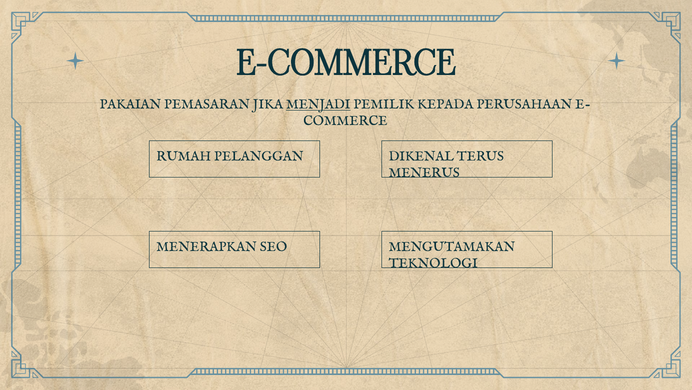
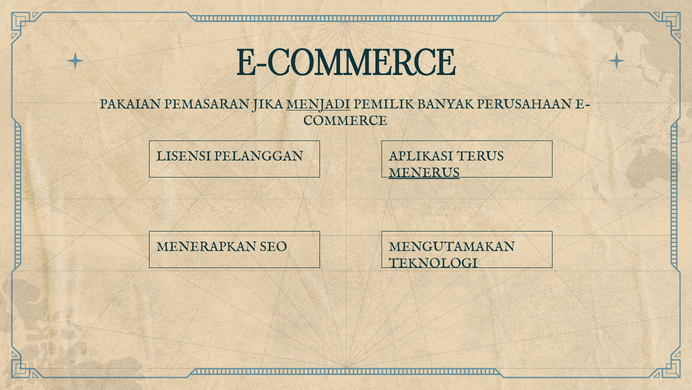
KEPADA: KEPADA -> BANYAK (445, 104)
RUMAH: RUMAH -> LISENSI (184, 156)
DIKENAL: DIKENAL -> APLIKASI (421, 156)
MENERUS underline: none -> present (424, 172)
